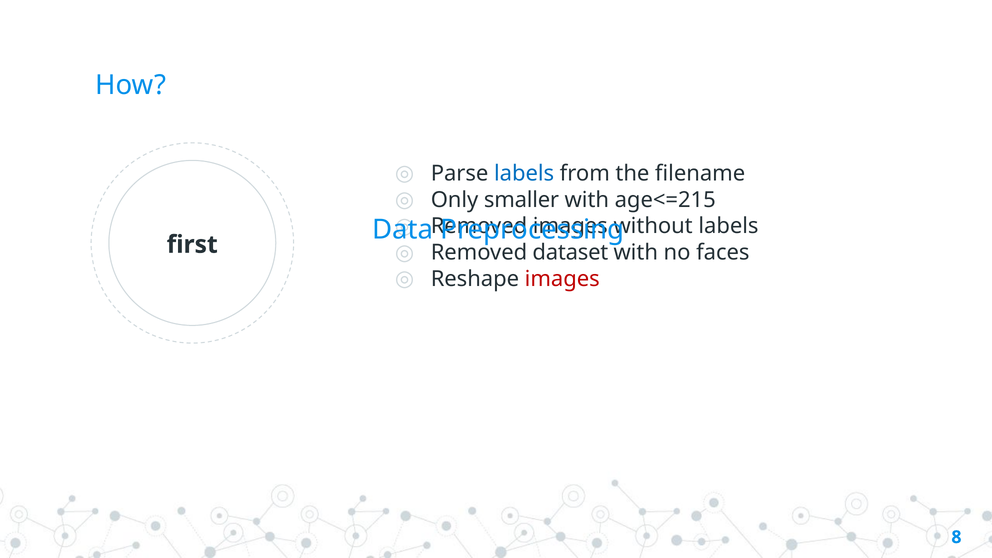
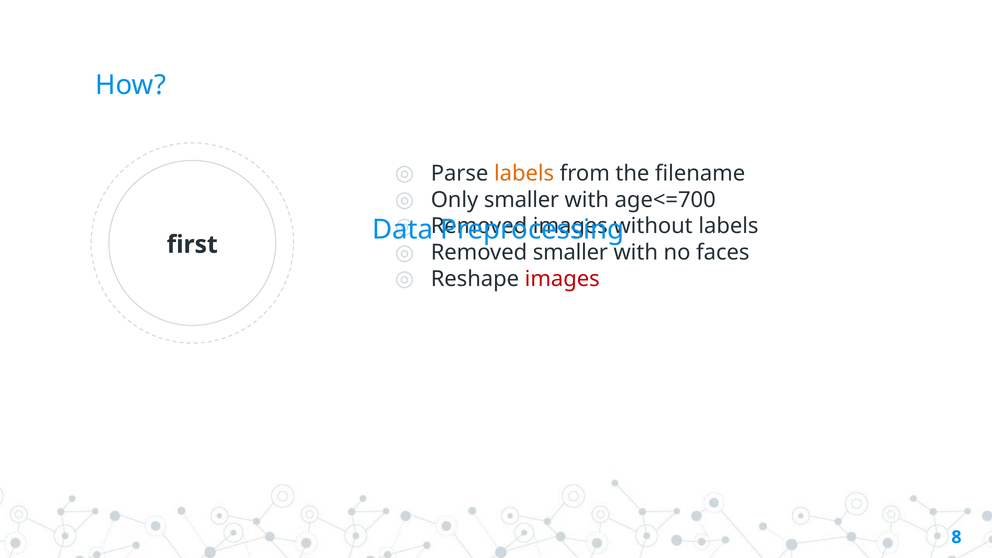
labels colour: blue -> orange (524, 173)
age<=215: age<=215 -> age<=700 (665, 200)
Removed dataset: dataset -> smaller (570, 253)
